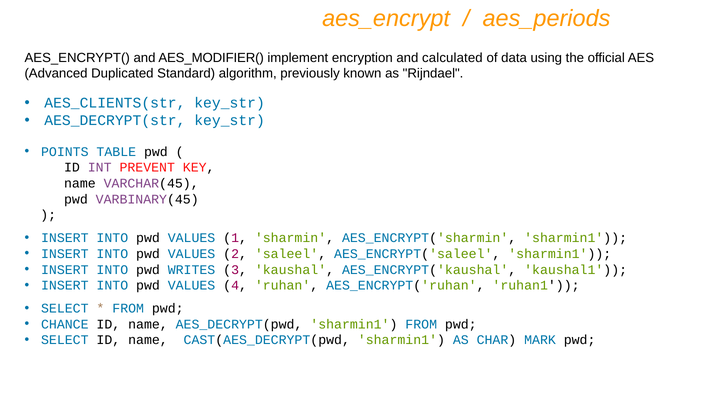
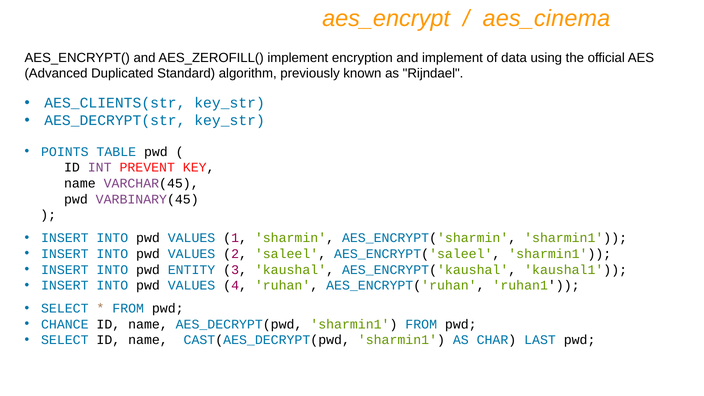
aes_periods: aes_periods -> aes_cinema (546, 18)
AES_MODIFIER(: AES_MODIFIER( -> AES_ZEROFILL( (211, 58)
and calculated: calculated -> implement (452, 58)
WRITES: WRITES -> ENTITY (192, 270)
MARK: MARK -> LAST (540, 340)
